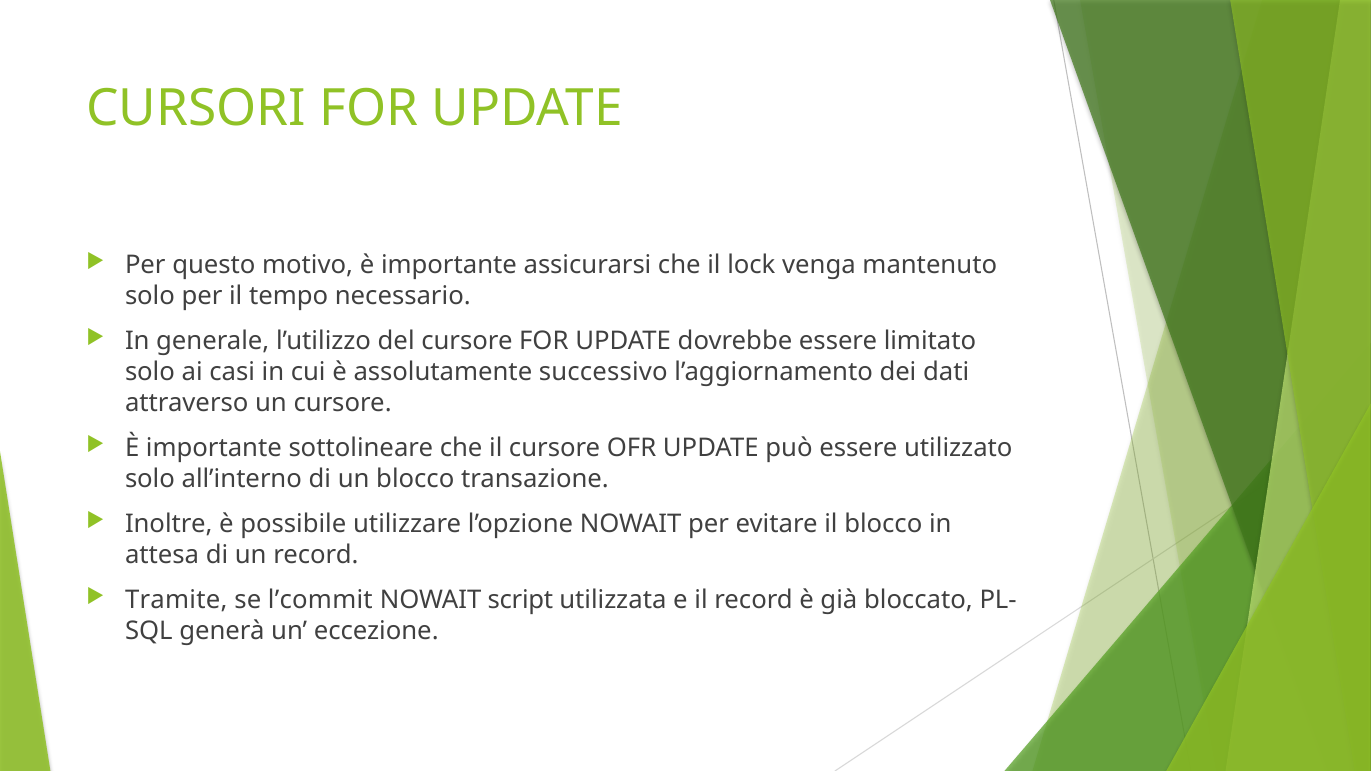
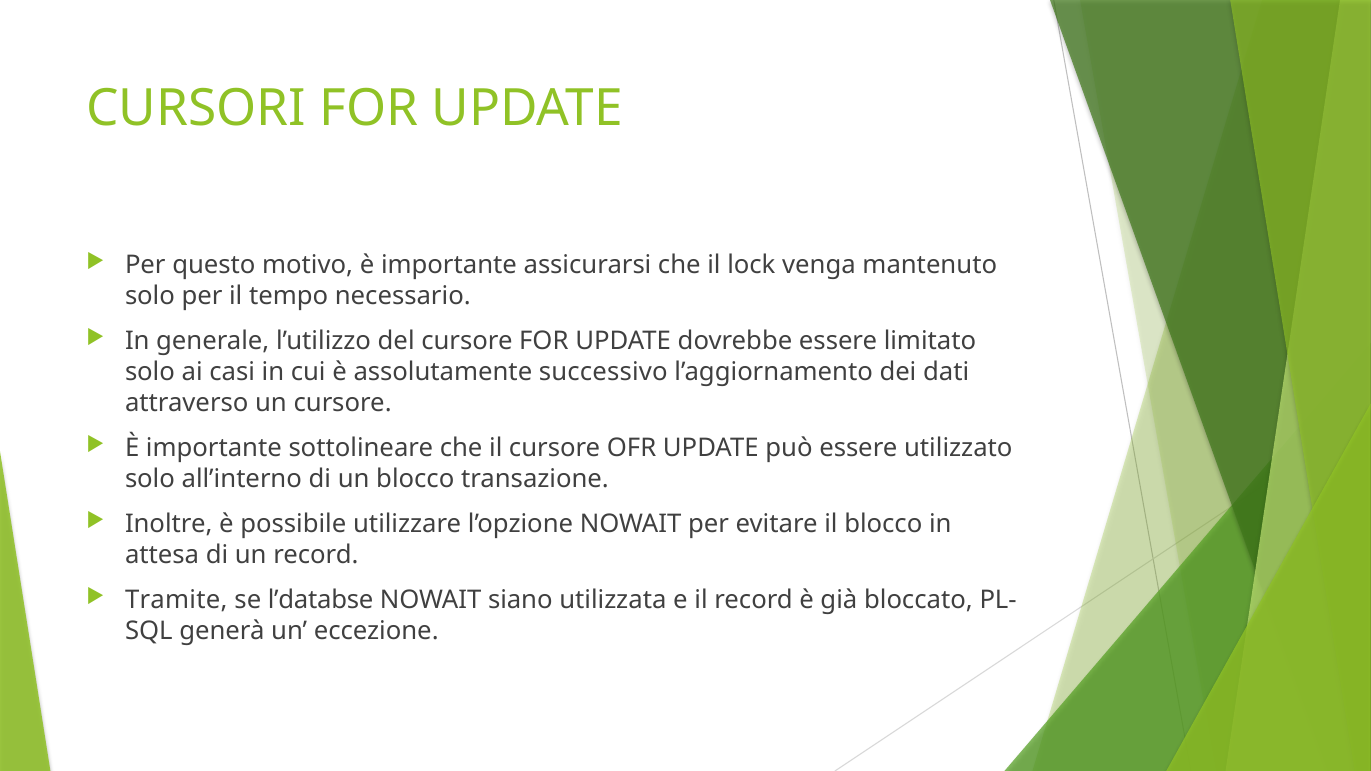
l’commit: l’commit -> l’databse (321, 600)
script: script -> siano (520, 600)
